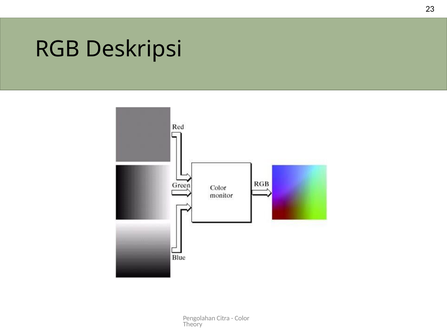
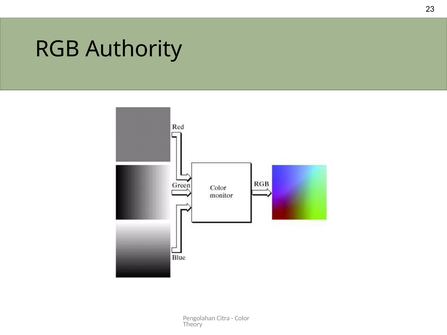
Deskripsi: Deskripsi -> Authority (134, 49)
